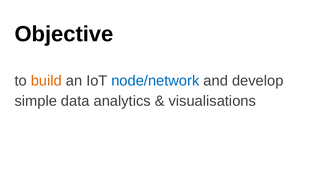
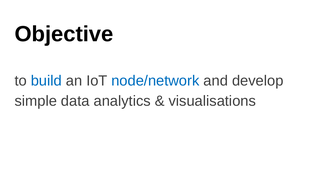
build colour: orange -> blue (46, 81)
